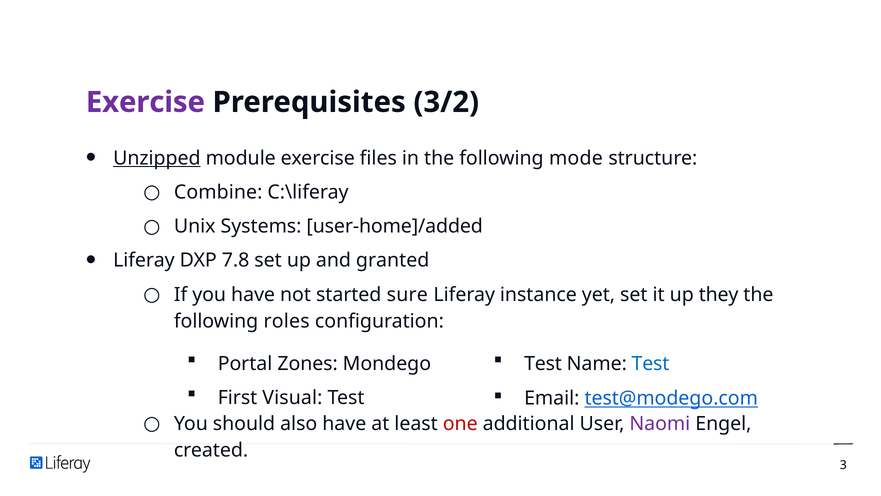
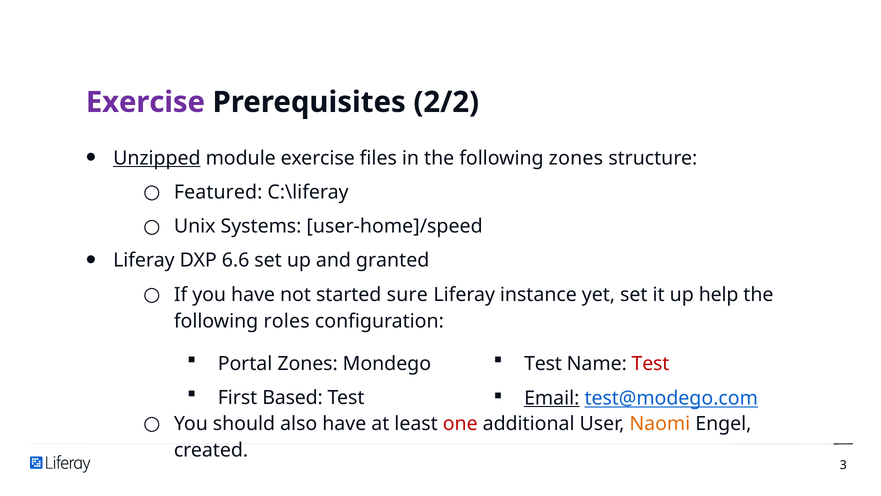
3/2: 3/2 -> 2/2 (446, 102)
following mode: mode -> zones (576, 158)
Combine: Combine -> Featured (218, 192)
user-home]/added: user-home]/added -> user-home]/speed (395, 226)
7.8: 7.8 -> 6.6 (236, 260)
they: they -> help (719, 294)
Test colour: blue -> red (650, 363)
Visual: Visual -> Based (293, 397)
Email underline: none -> present (552, 398)
Naomi colour: purple -> orange (660, 423)
